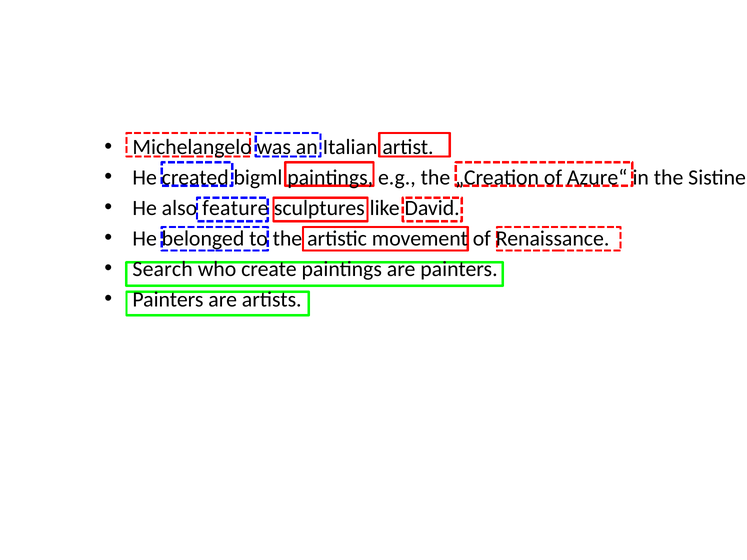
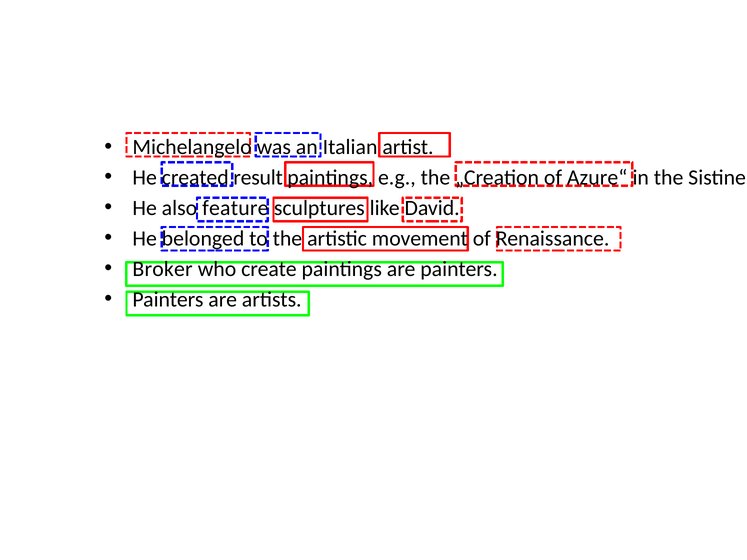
bigml: bigml -> result (258, 178)
Search: Search -> Broker (163, 269)
